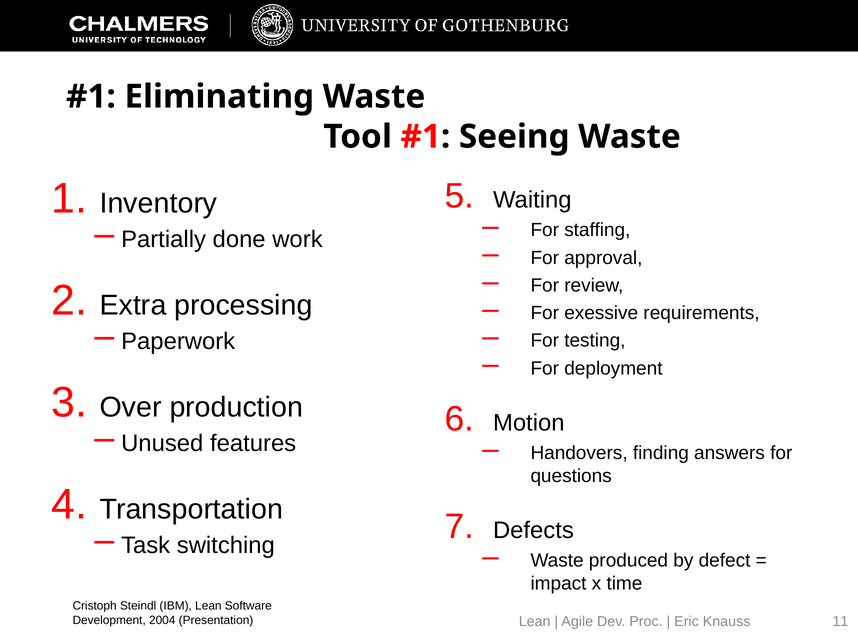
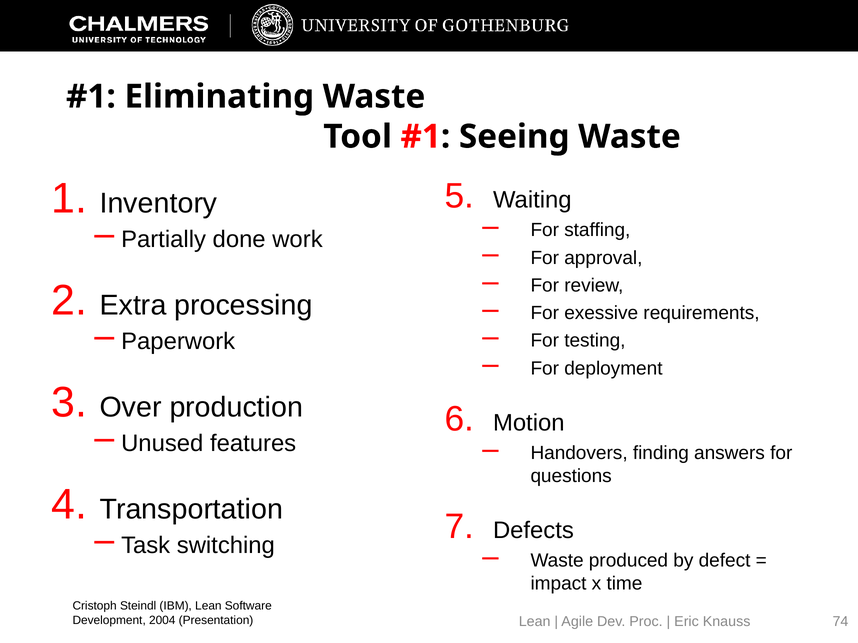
11: 11 -> 74 (841, 622)
